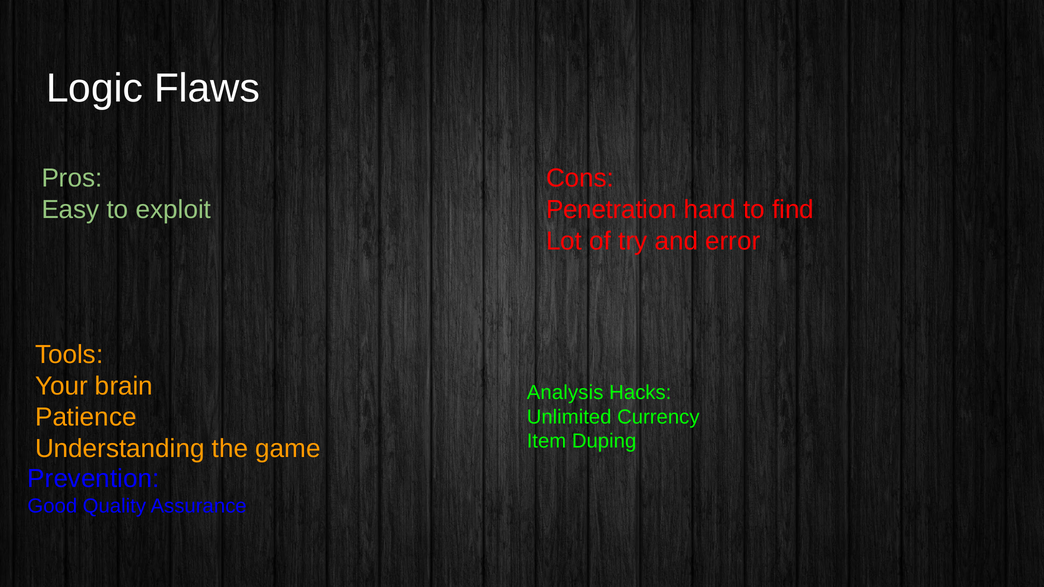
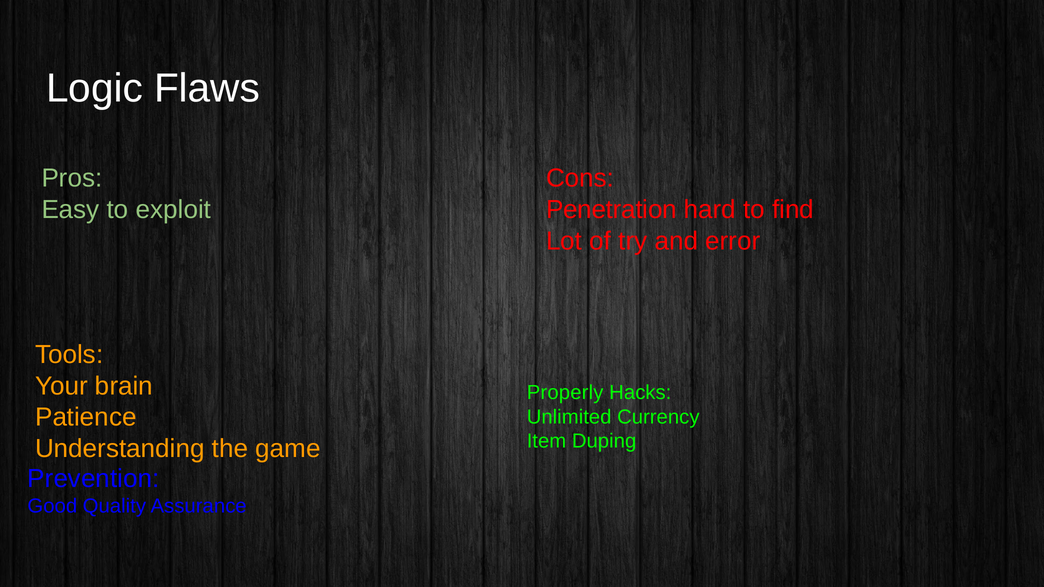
Analysis: Analysis -> Properly (565, 393)
